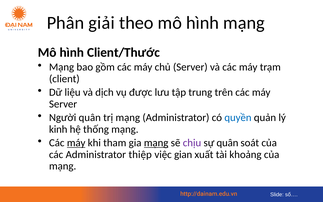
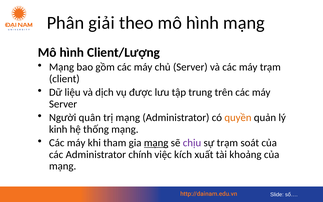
Client/Thước: Client/Thước -> Client/Lượng (124, 52)
quyền colour: blue -> orange (238, 118)
máy underline: present -> none (76, 143)
sự quân: quân -> trạm (227, 143)
thiệp: thiệp -> chính (140, 154)
gian: gian -> kích (183, 154)
